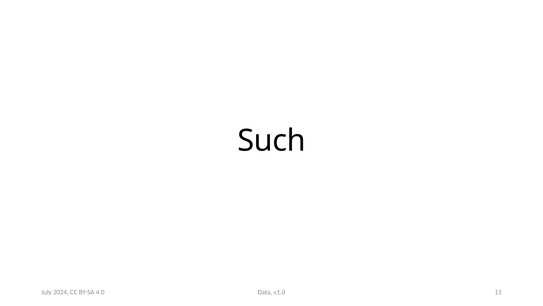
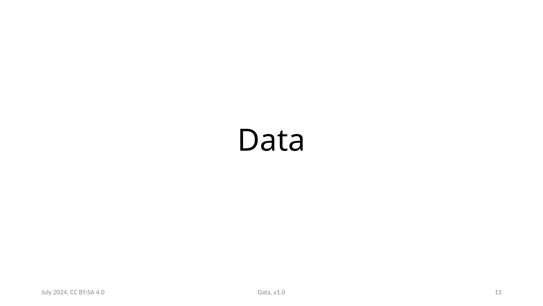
Such: Such -> Data (271, 141)
